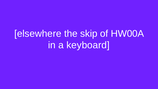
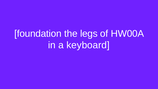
elsewhere: elsewhere -> foundation (38, 34)
skip: skip -> legs (89, 34)
